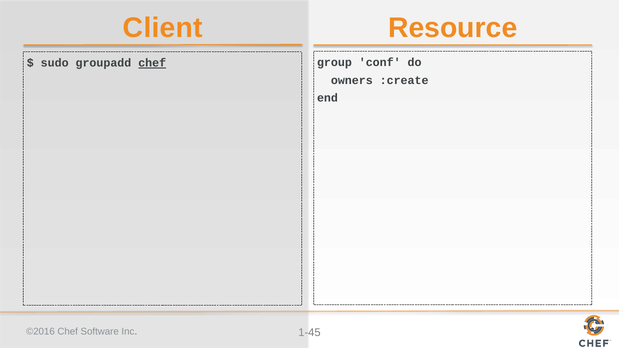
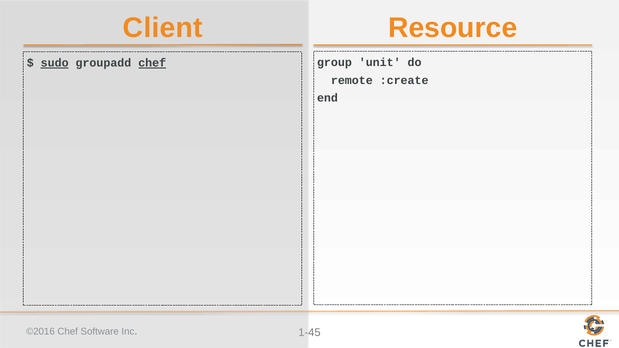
sudo underline: none -> present (55, 63)
conf: conf -> unit (380, 63)
owners: owners -> remote (352, 80)
